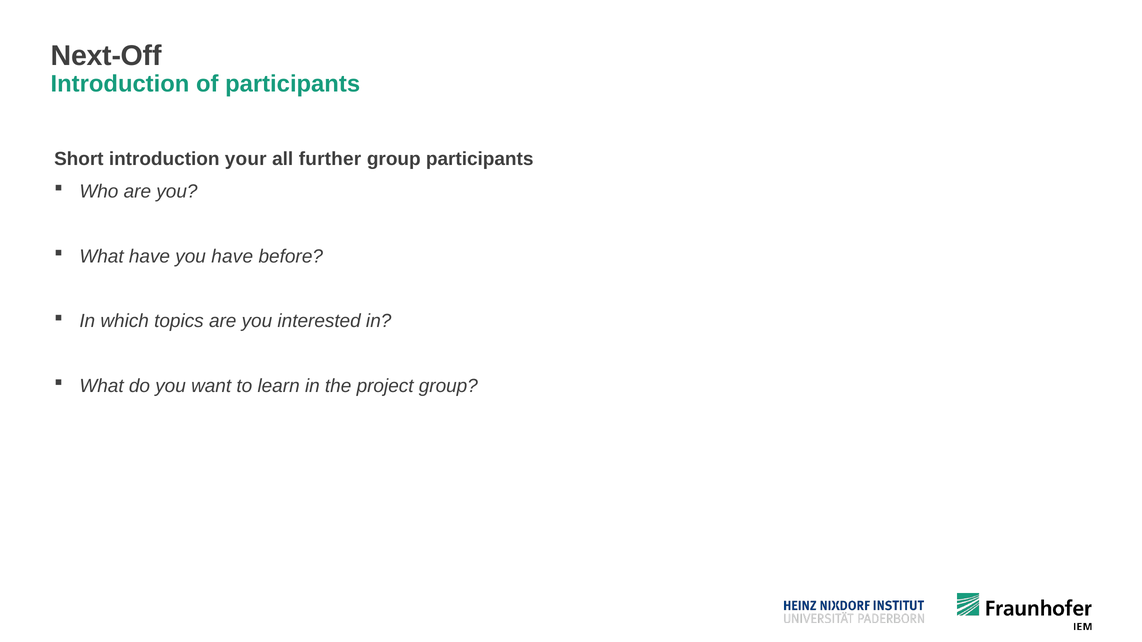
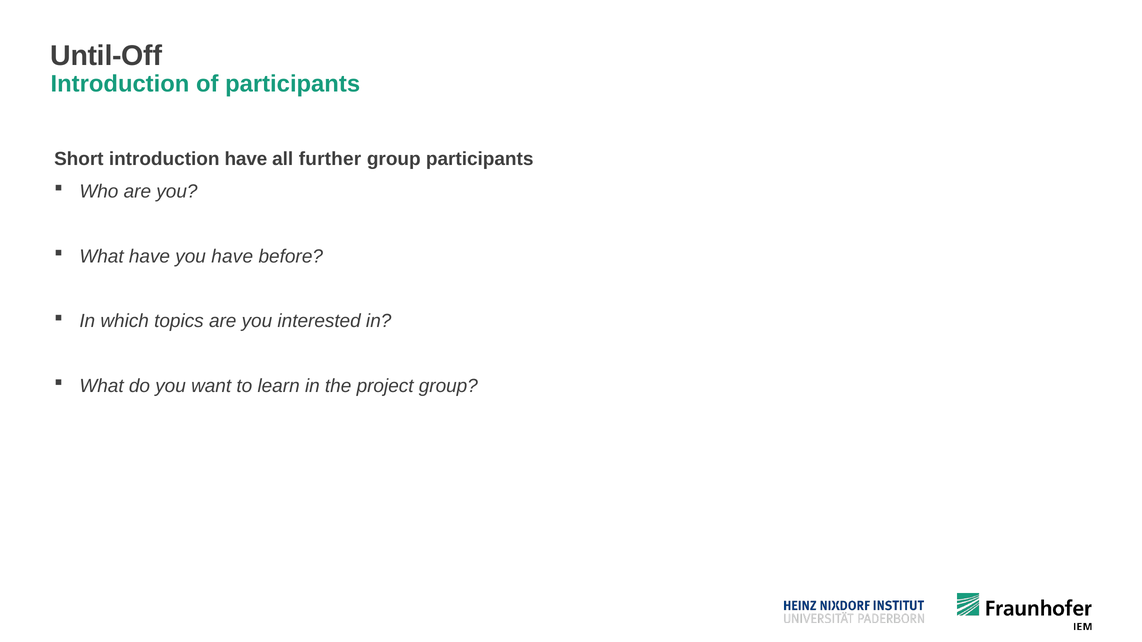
Next-Off: Next-Off -> Until-Off (106, 56)
introduction your: your -> have (246, 159)
